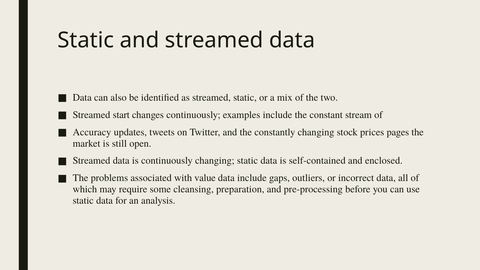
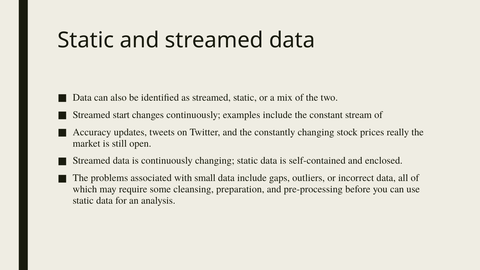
pages: pages -> really (398, 132)
value: value -> small (205, 178)
